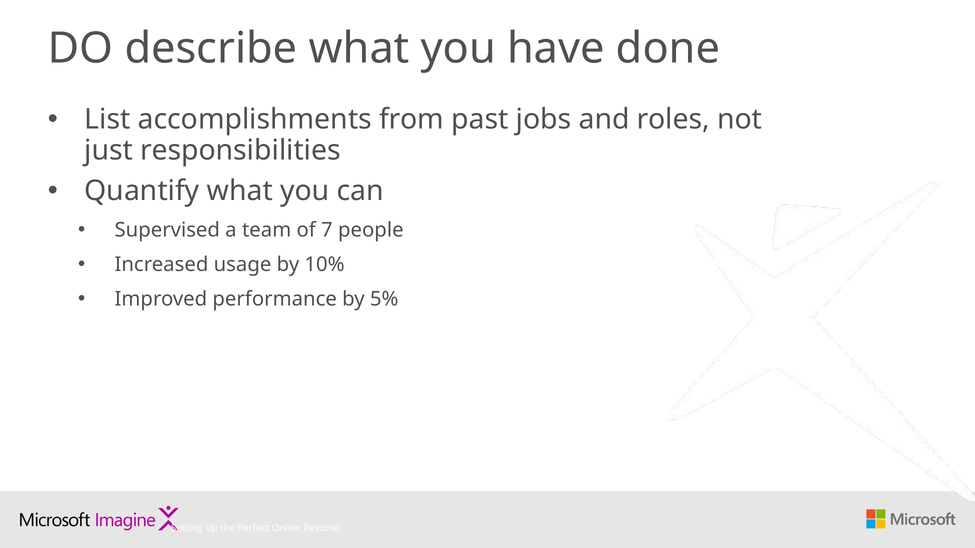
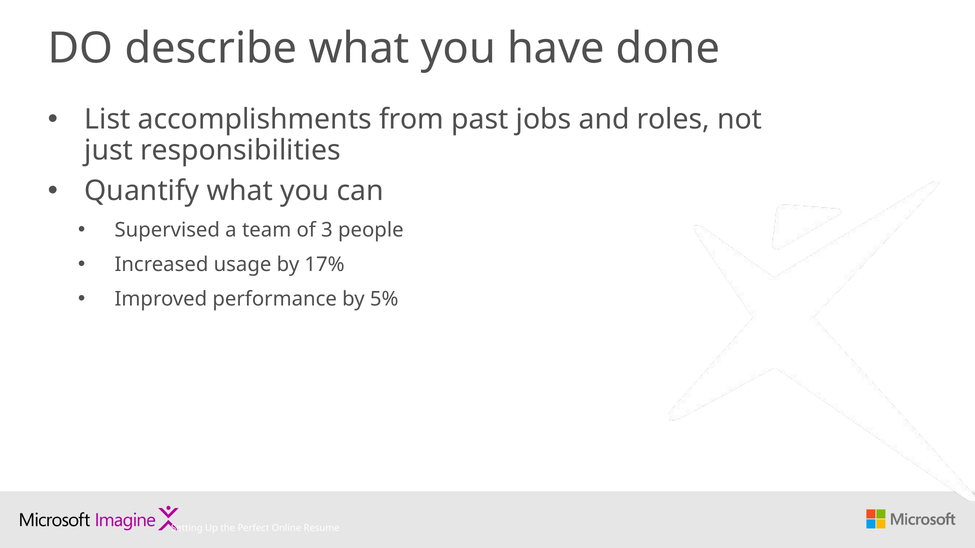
7: 7 -> 3 (327, 230)
10%: 10% -> 17% (325, 265)
